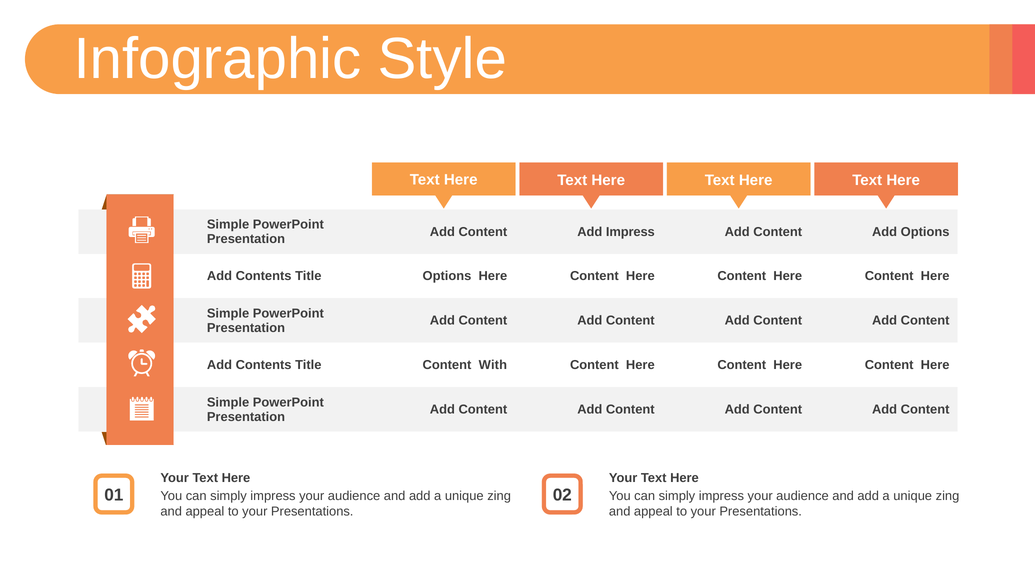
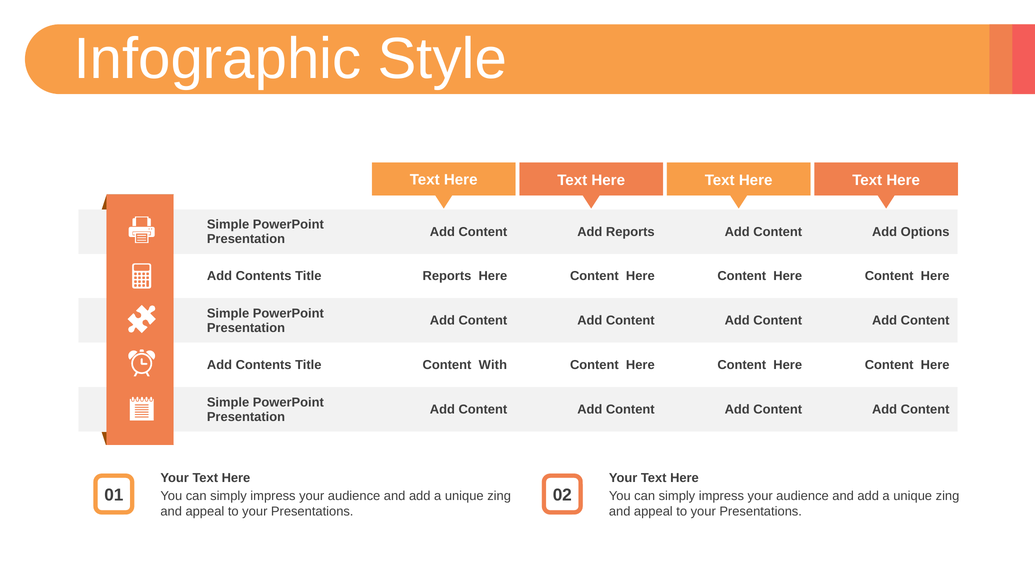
Add Impress: Impress -> Reports (630, 232)
Title Options: Options -> Reports (447, 276)
